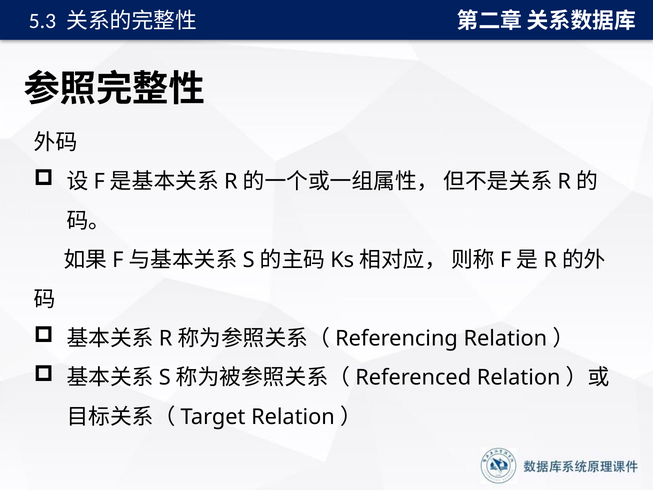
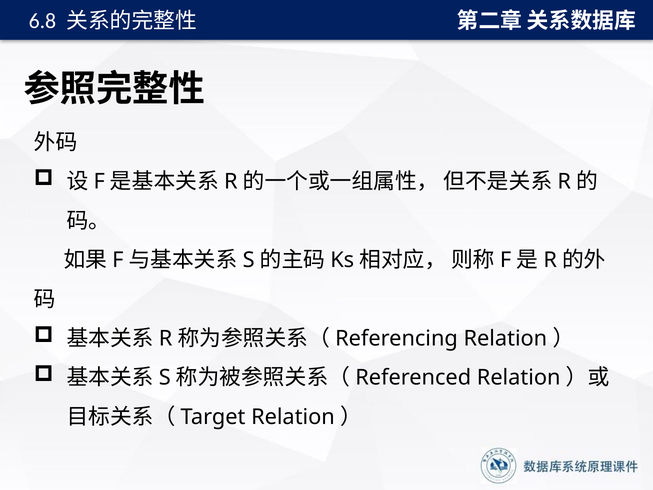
5.3: 5.3 -> 6.8 (42, 21)
